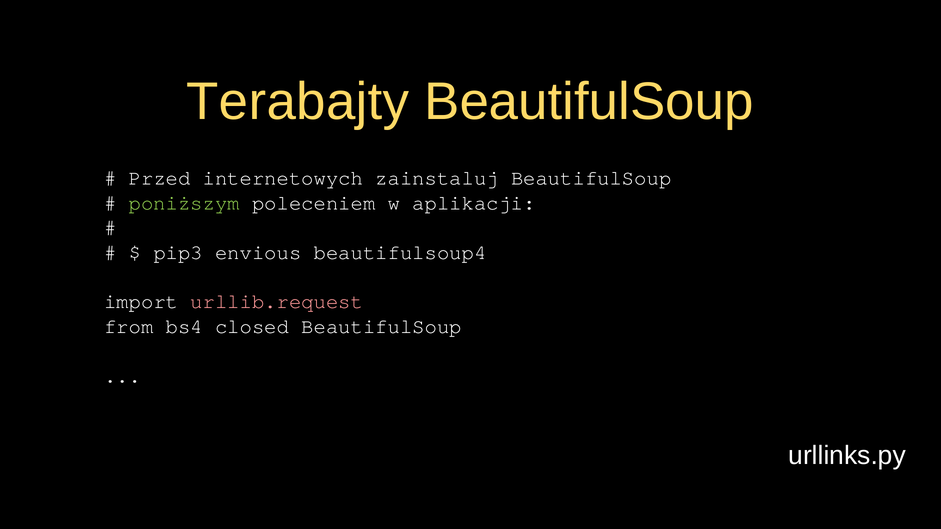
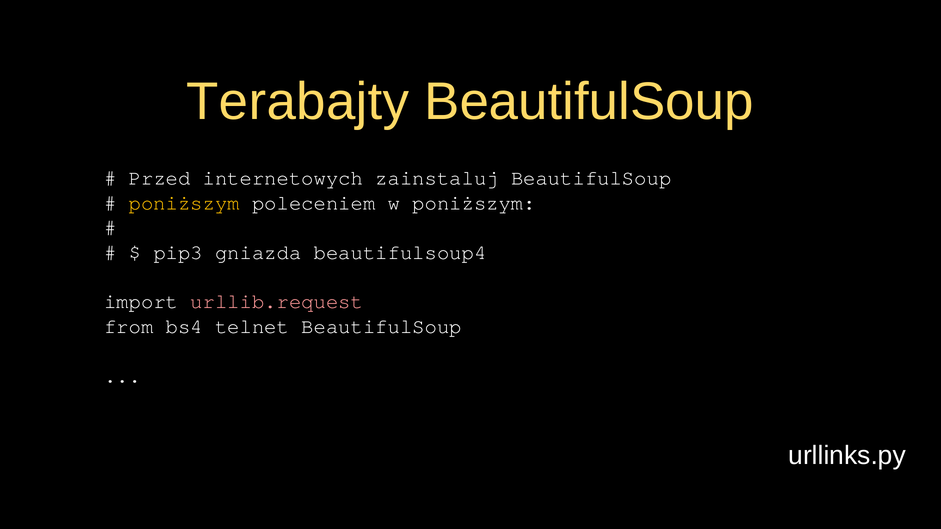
poniższym colour: light green -> yellow (184, 203)
w aplikacji: aplikacji -> poniższym (474, 203)
envious: envious -> gniazda (258, 252)
closed: closed -> telnet (252, 327)
